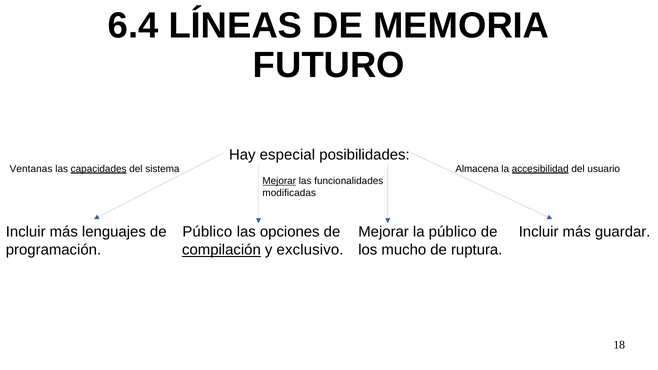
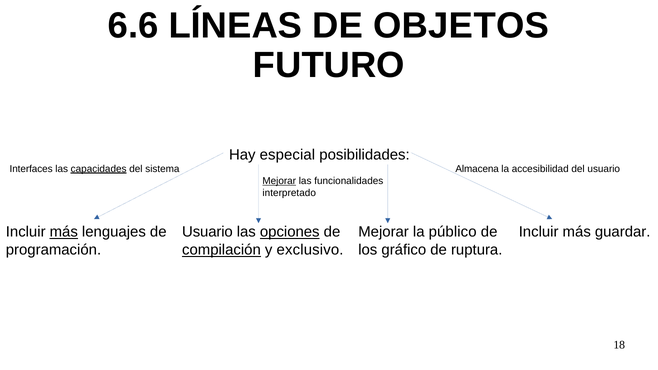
6.4: 6.4 -> 6.6 (133, 26)
MEMORIA: MEMORIA -> OBJETOS (461, 26)
Ventanas: Ventanas -> Interfaces (31, 169)
accesibilidad underline: present -> none (540, 169)
modificadas: modificadas -> interpretado (289, 193)
más underline: none -> present (64, 232)
Público: Público -> Usuario (207, 232)
opciones underline: none -> present (290, 232)
mucho: mucho -> gráfico (404, 250)
